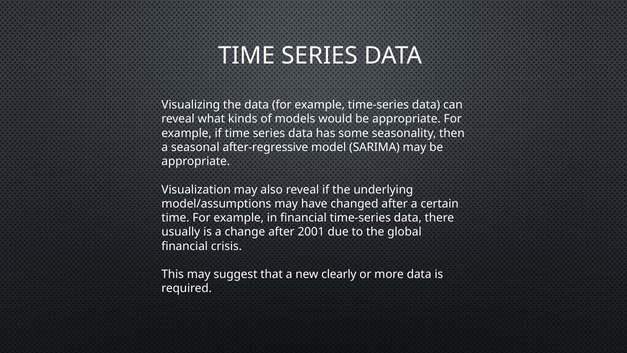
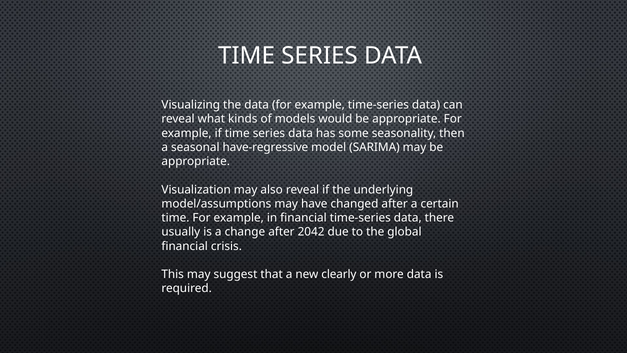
after-regressive: after-regressive -> have-regressive (265, 147)
2001: 2001 -> 2042 (311, 232)
